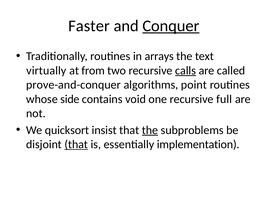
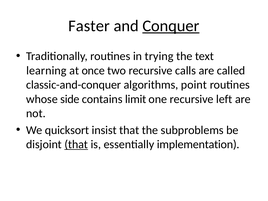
arrays: arrays -> trying (159, 56)
virtually: virtually -> learning (46, 71)
from: from -> once (93, 71)
calls underline: present -> none (186, 71)
prove-and-conquer: prove-and-conquer -> classic-and-conquer (74, 85)
void: void -> limit (136, 99)
full: full -> left (224, 99)
the underline: present -> none (150, 130)
